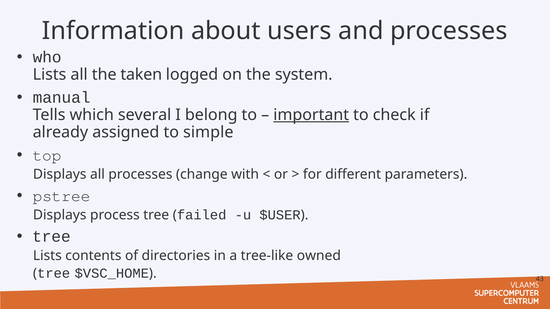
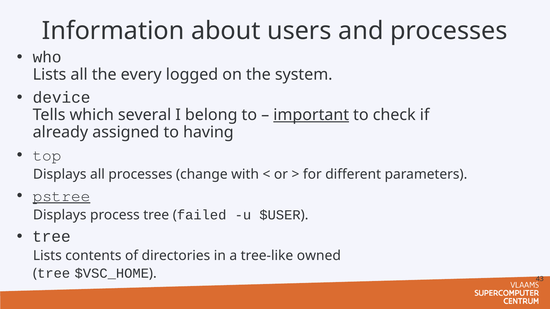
taken: taken -> every (141, 75)
manual: manual -> device (62, 98)
simple: simple -> having (208, 132)
pstree underline: none -> present (62, 196)
